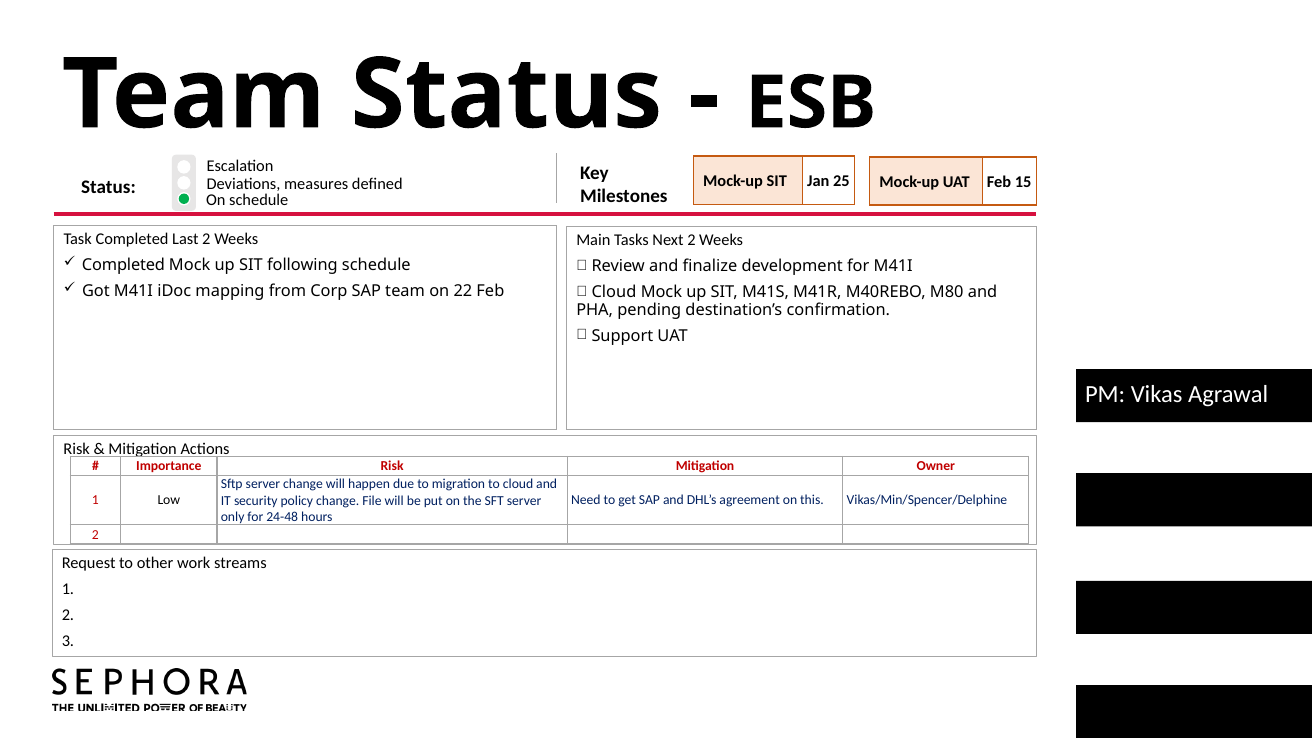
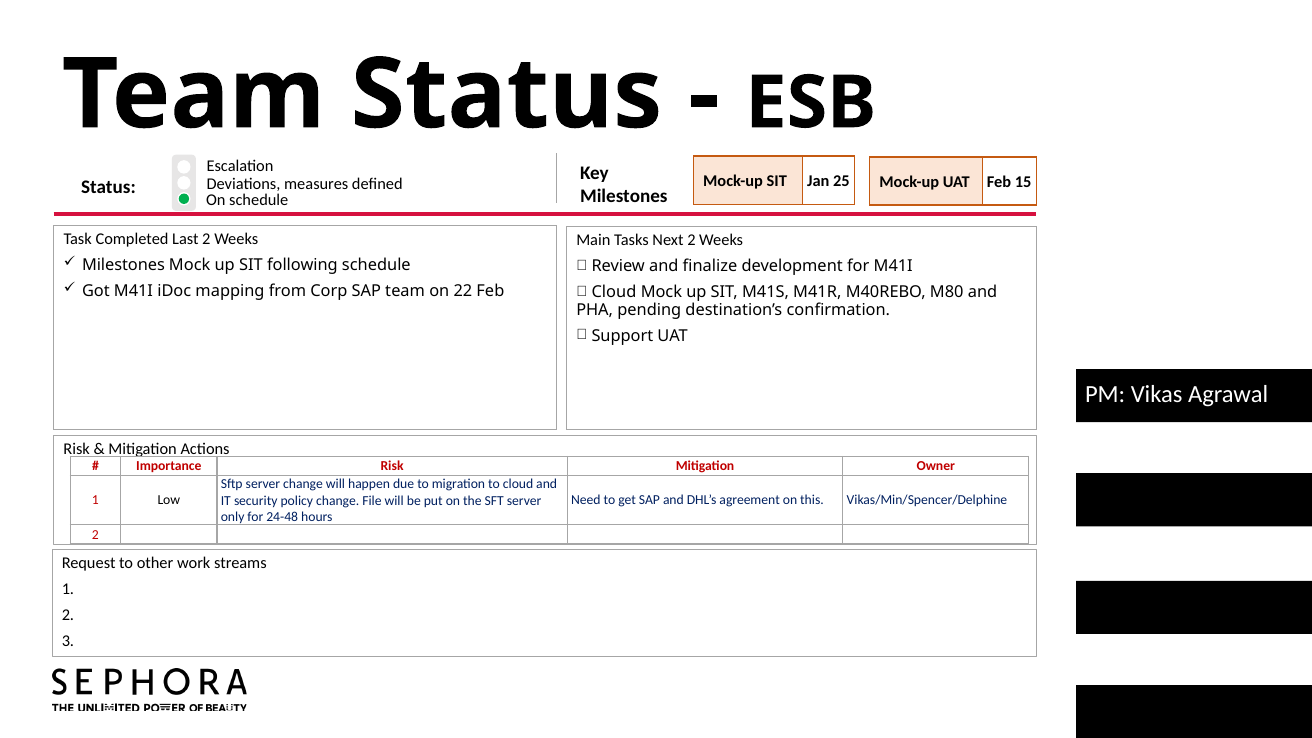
Completed: Completed -> Milestones (123, 265)
